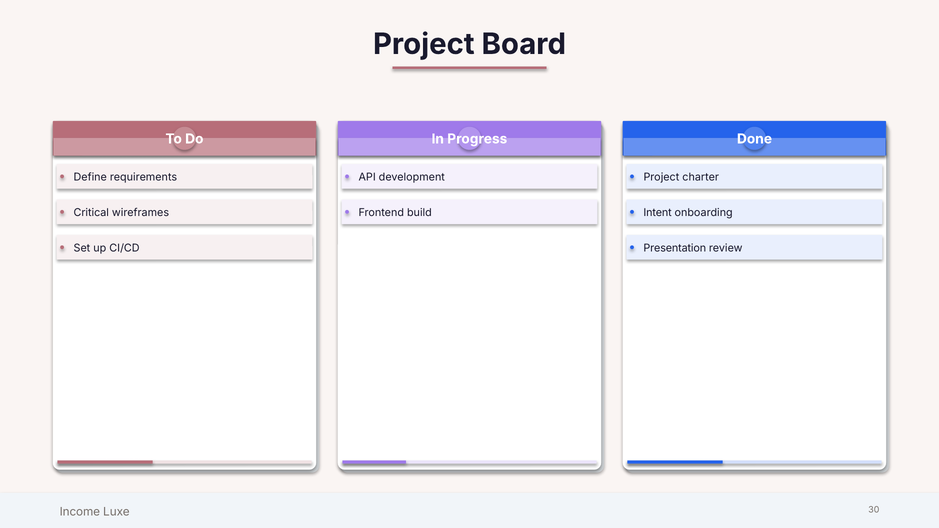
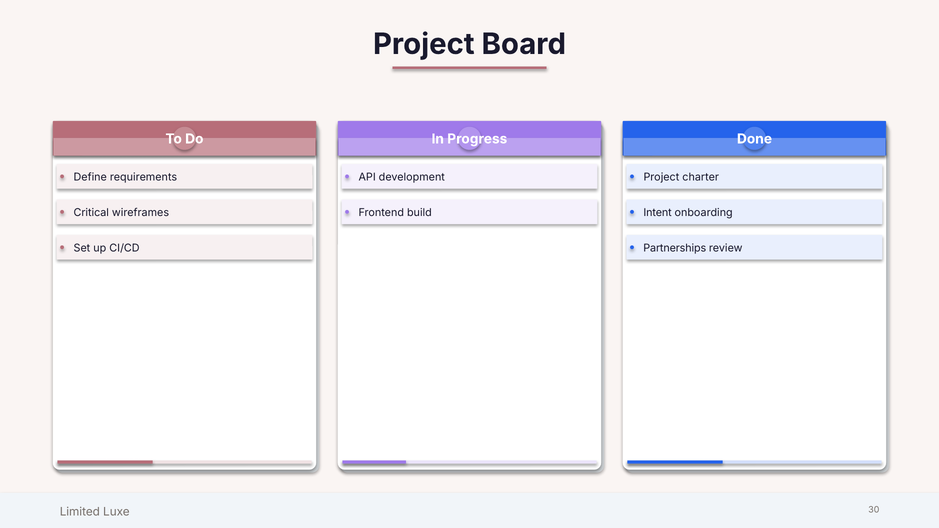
Presentation: Presentation -> Partnerships (675, 248)
Income: Income -> Limited (80, 512)
